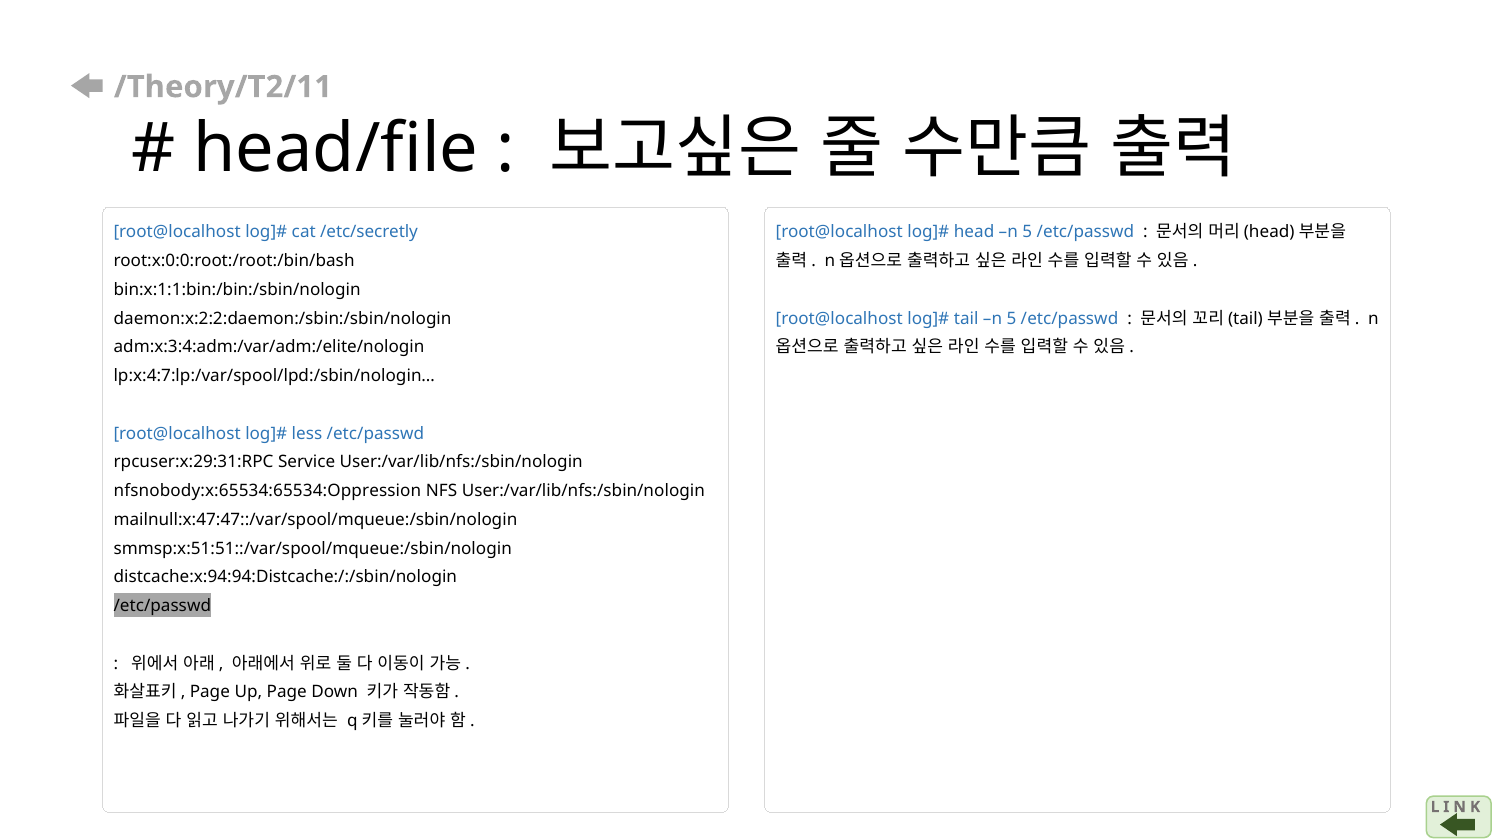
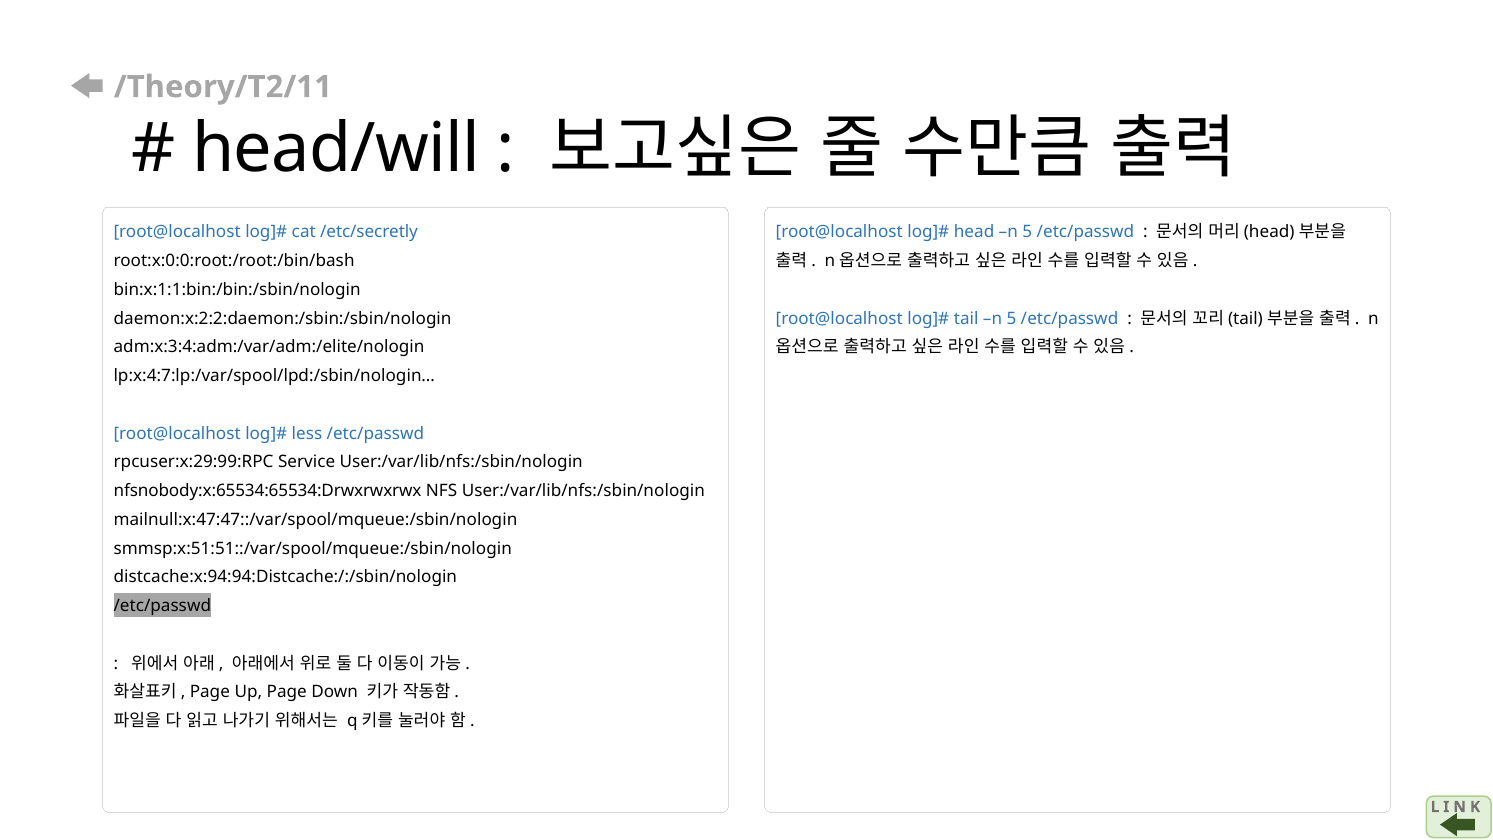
head/file: head/file -> head/will (336, 149)
rpcuser:x:29:31:RPC: rpcuser:x:29:31:RPC -> rpcuser:x:29:99:RPC (194, 462)
nfsnobody:x:65534:65534:Oppression: nfsnobody:x:65534:65534:Oppression -> nfsnobody:x:65534:65534:Drwxrwxrwx (268, 491)
